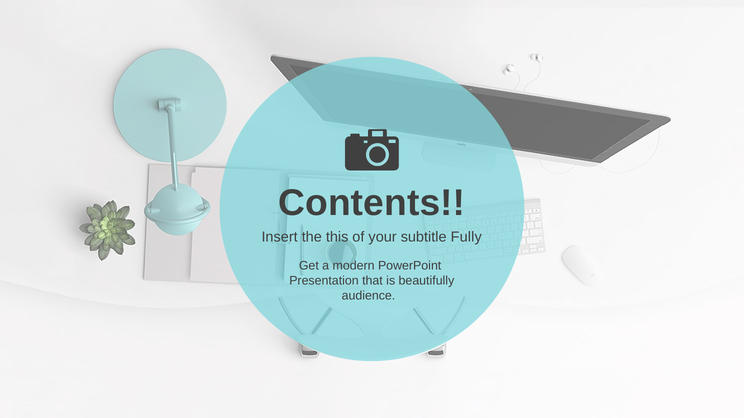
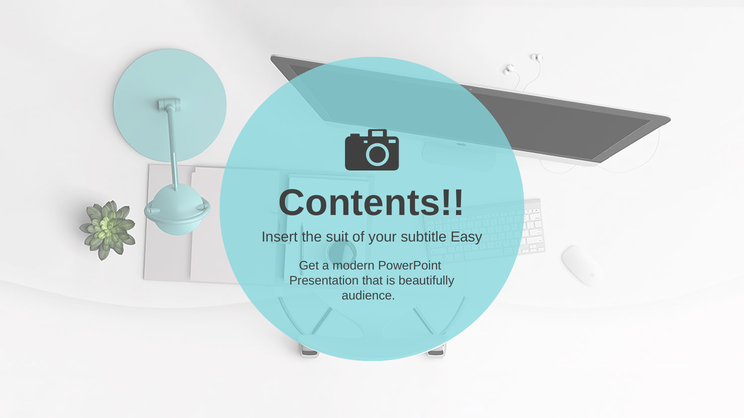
this: this -> suit (337, 237)
Fully: Fully -> Easy (466, 237)
